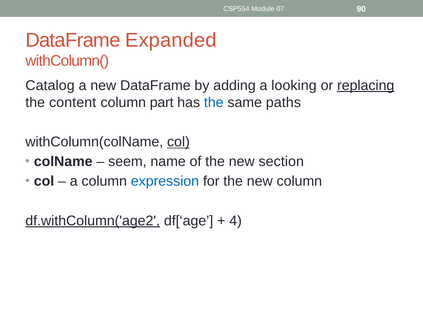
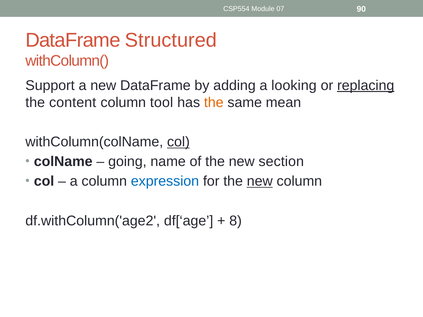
Expanded: Expanded -> Structured (171, 40)
Catalog: Catalog -> Support (50, 86)
part: part -> tool (162, 103)
the colour: blue -> orange (214, 103)
paths: paths -> mean (283, 103)
seem: seem -> going (127, 162)
new underline: none -> present (260, 181)
df.withColumn('age2 underline: present -> none (93, 221)
4: 4 -> 8 (236, 221)
